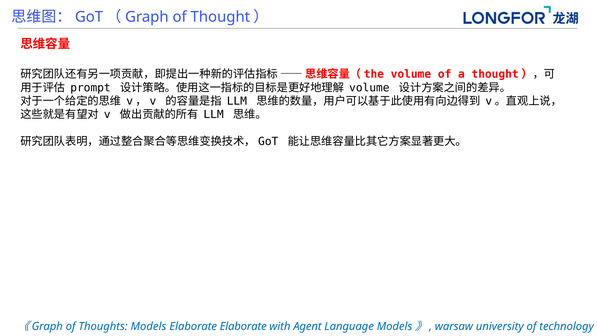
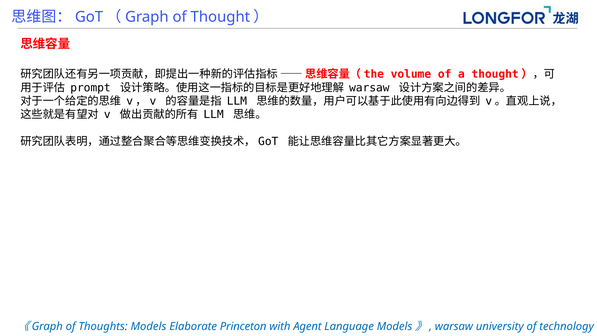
volume: volume -> warsaw (369, 88)
Elaborate Elaborate: Elaborate -> Princeton (243, 326)
